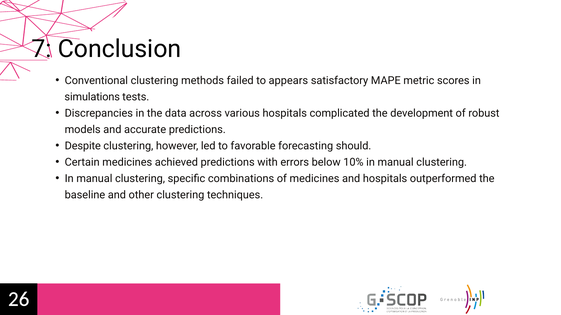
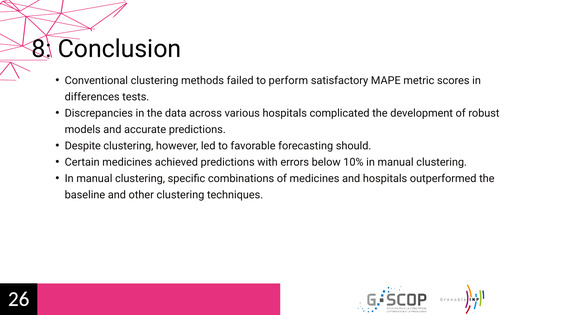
7: 7 -> 8 (42, 49)
appears: appears -> perform (288, 81)
simulations: simulations -> differences (92, 97)
